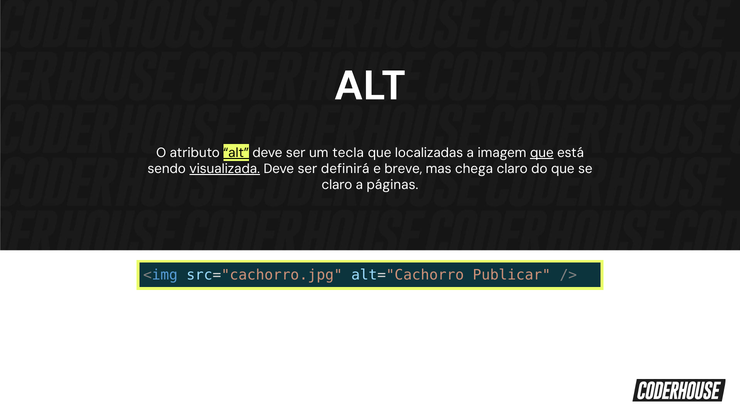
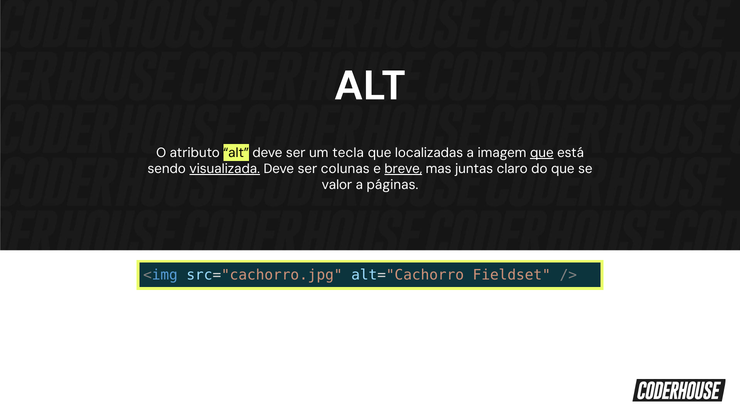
alt underline: present -> none (236, 153)
definirá: definirá -> colunas (345, 169)
breve underline: none -> present (403, 169)
chega: chega -> juntas (474, 169)
claro: claro -> valor (337, 185)
Publicar: Publicar -> Fieldset (512, 275)
